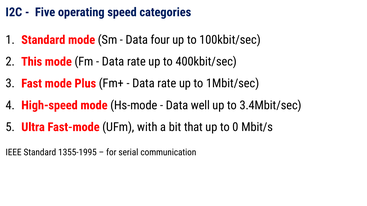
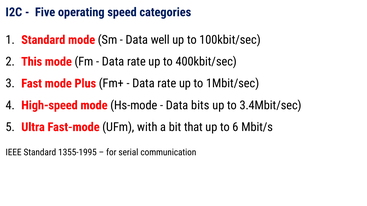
four: four -> well (160, 40)
well: well -> bits (200, 105)
0: 0 -> 6 (235, 127)
